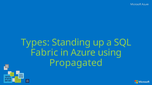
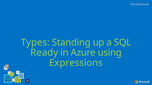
Fabric: Fabric -> Ready (44, 53)
Propagated: Propagated -> Expressions (76, 63)
